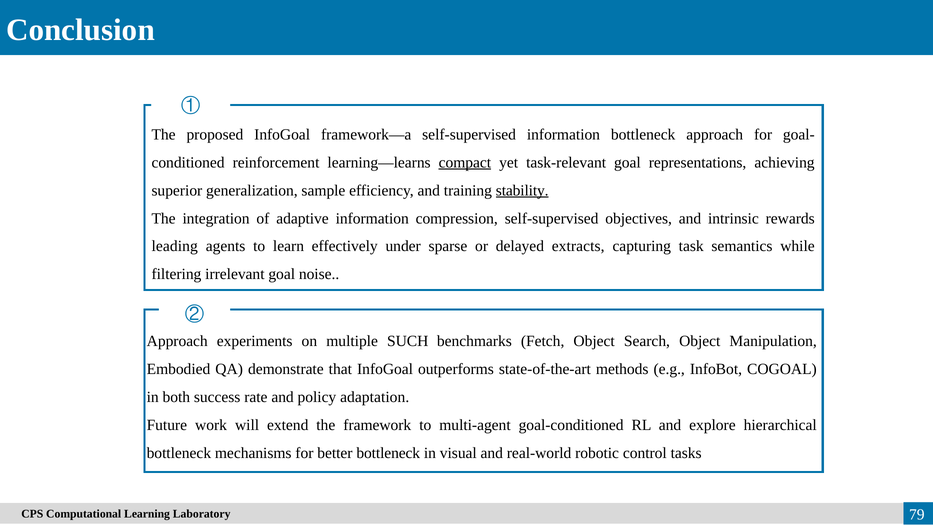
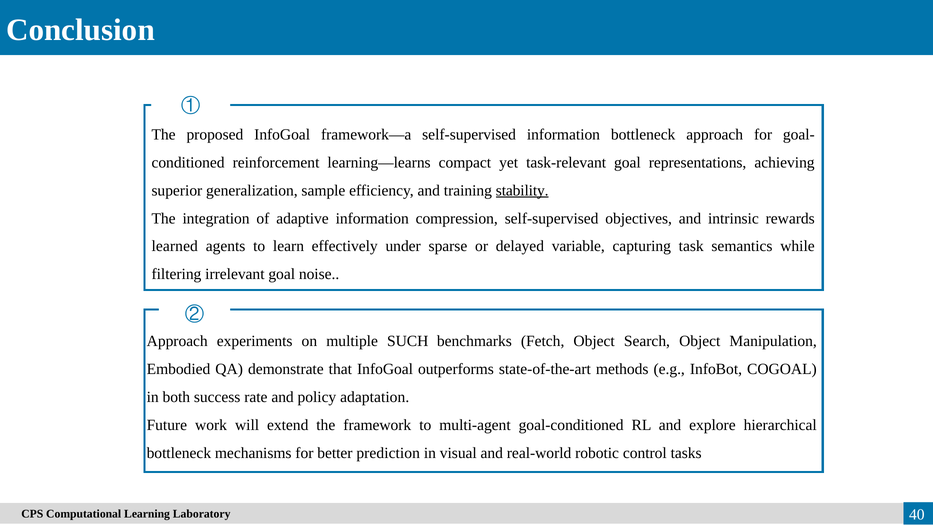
compact underline: present -> none (465, 162)
leading: leading -> learned (175, 246)
extracts: extracts -> variable (578, 246)
better bottleneck: bottleneck -> prediction (388, 453)
79: 79 -> 40 (917, 514)
